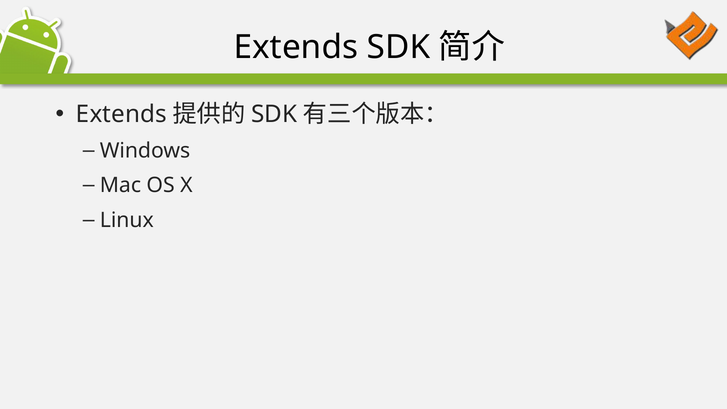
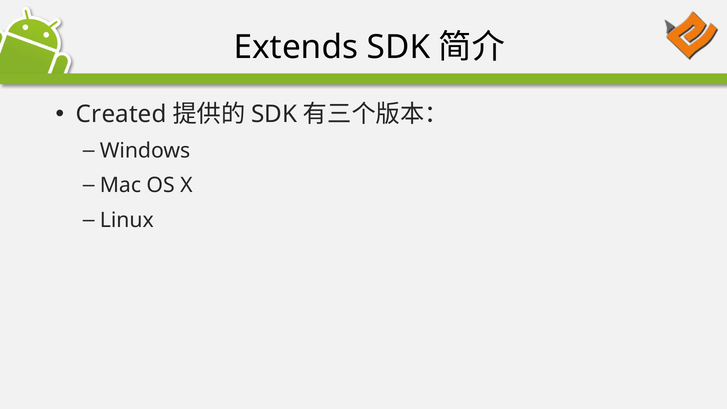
Extends: Extends -> Created (121, 114)
